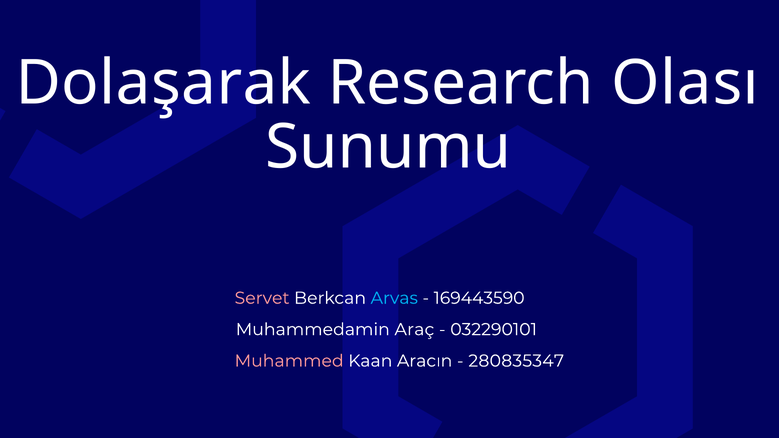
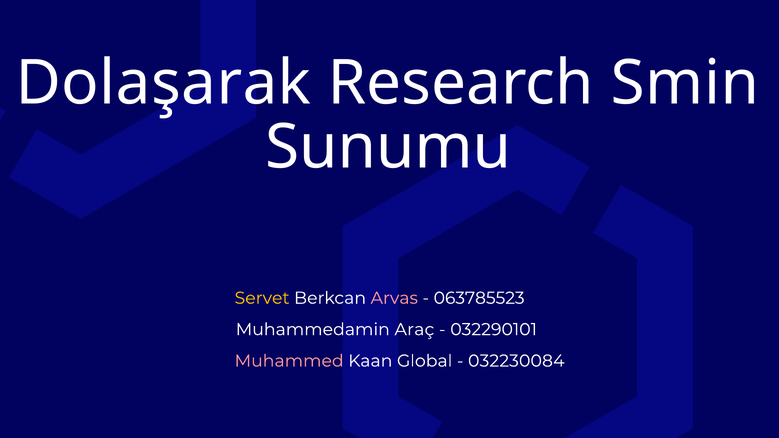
Olası: Olası -> Smin (685, 83)
Servet colour: pink -> yellow (262, 298)
Arvas colour: light blue -> pink (394, 298)
169443590: 169443590 -> 063785523 (479, 298)
Aracın: Aracın -> Global (425, 361)
280835347: 280835347 -> 032230084 (516, 361)
